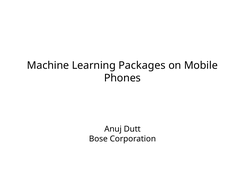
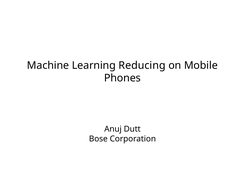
Packages: Packages -> Reducing (142, 65)
